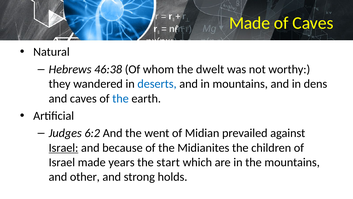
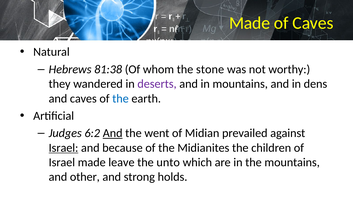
46:38: 46:38 -> 81:38 (108, 69)
dwelt: dwelt -> stone (210, 69)
deserts colour: blue -> purple (157, 84)
And underline: none -> present (113, 133)
years: years -> leave (121, 162)
start: start -> unto (168, 162)
